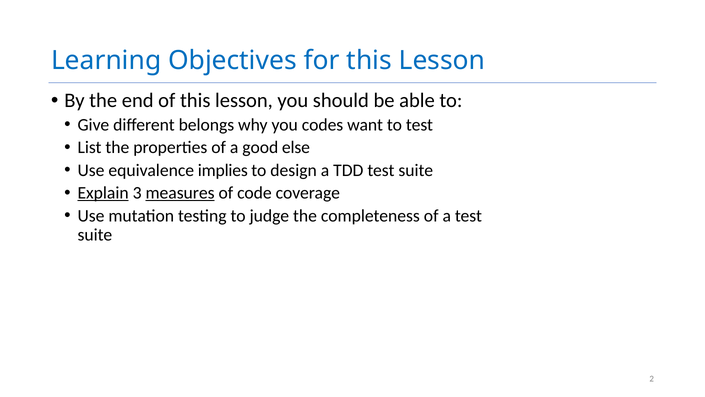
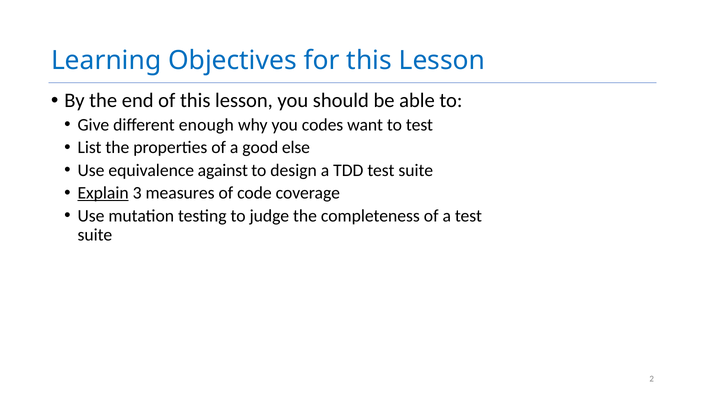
belongs: belongs -> enough (206, 125)
implies: implies -> against (223, 170)
measures underline: present -> none (180, 193)
